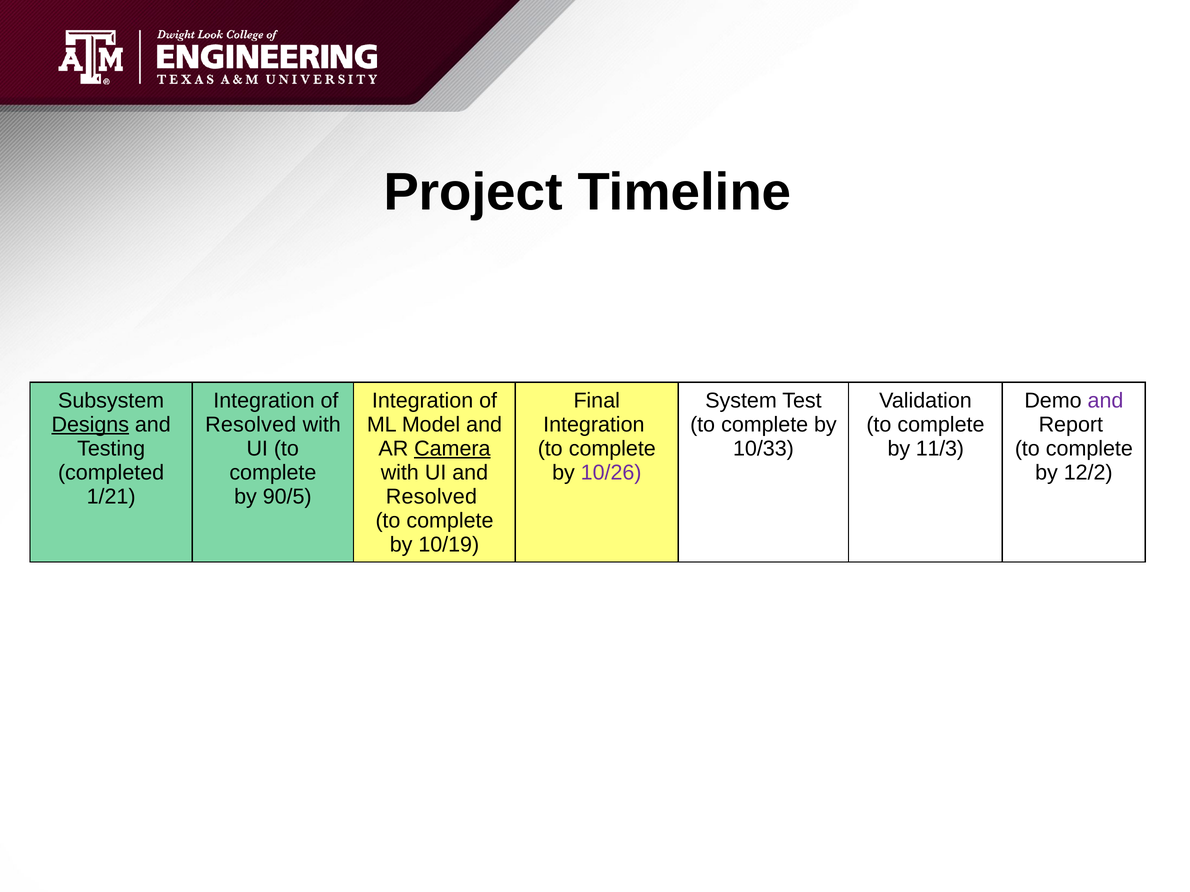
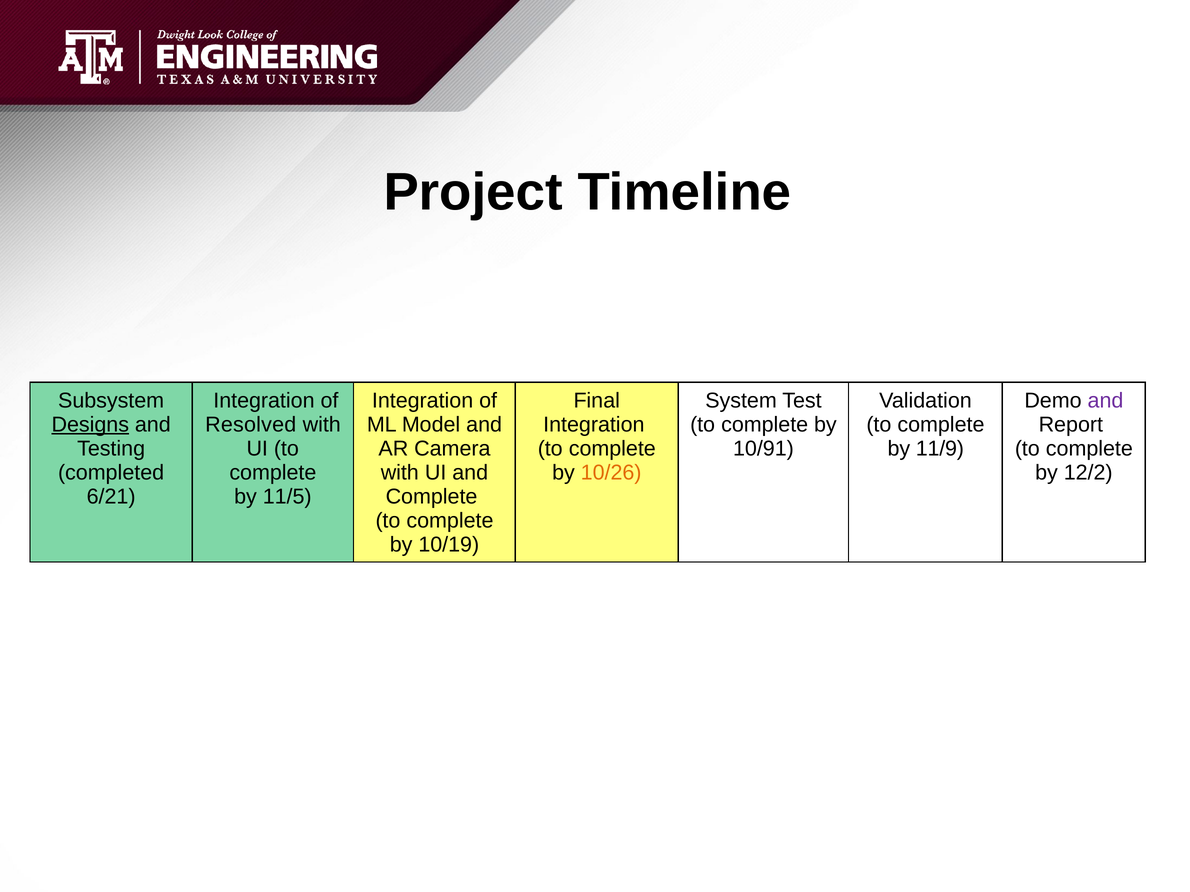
Camera underline: present -> none (452, 449)
10/33: 10/33 -> 10/91 (763, 449)
11/3: 11/3 -> 11/9 (940, 449)
10/26 colour: purple -> orange (611, 473)
1/21: 1/21 -> 6/21 (111, 497)
90/5: 90/5 -> 11/5 (287, 497)
Resolved: Resolved -> Complete (432, 497)
